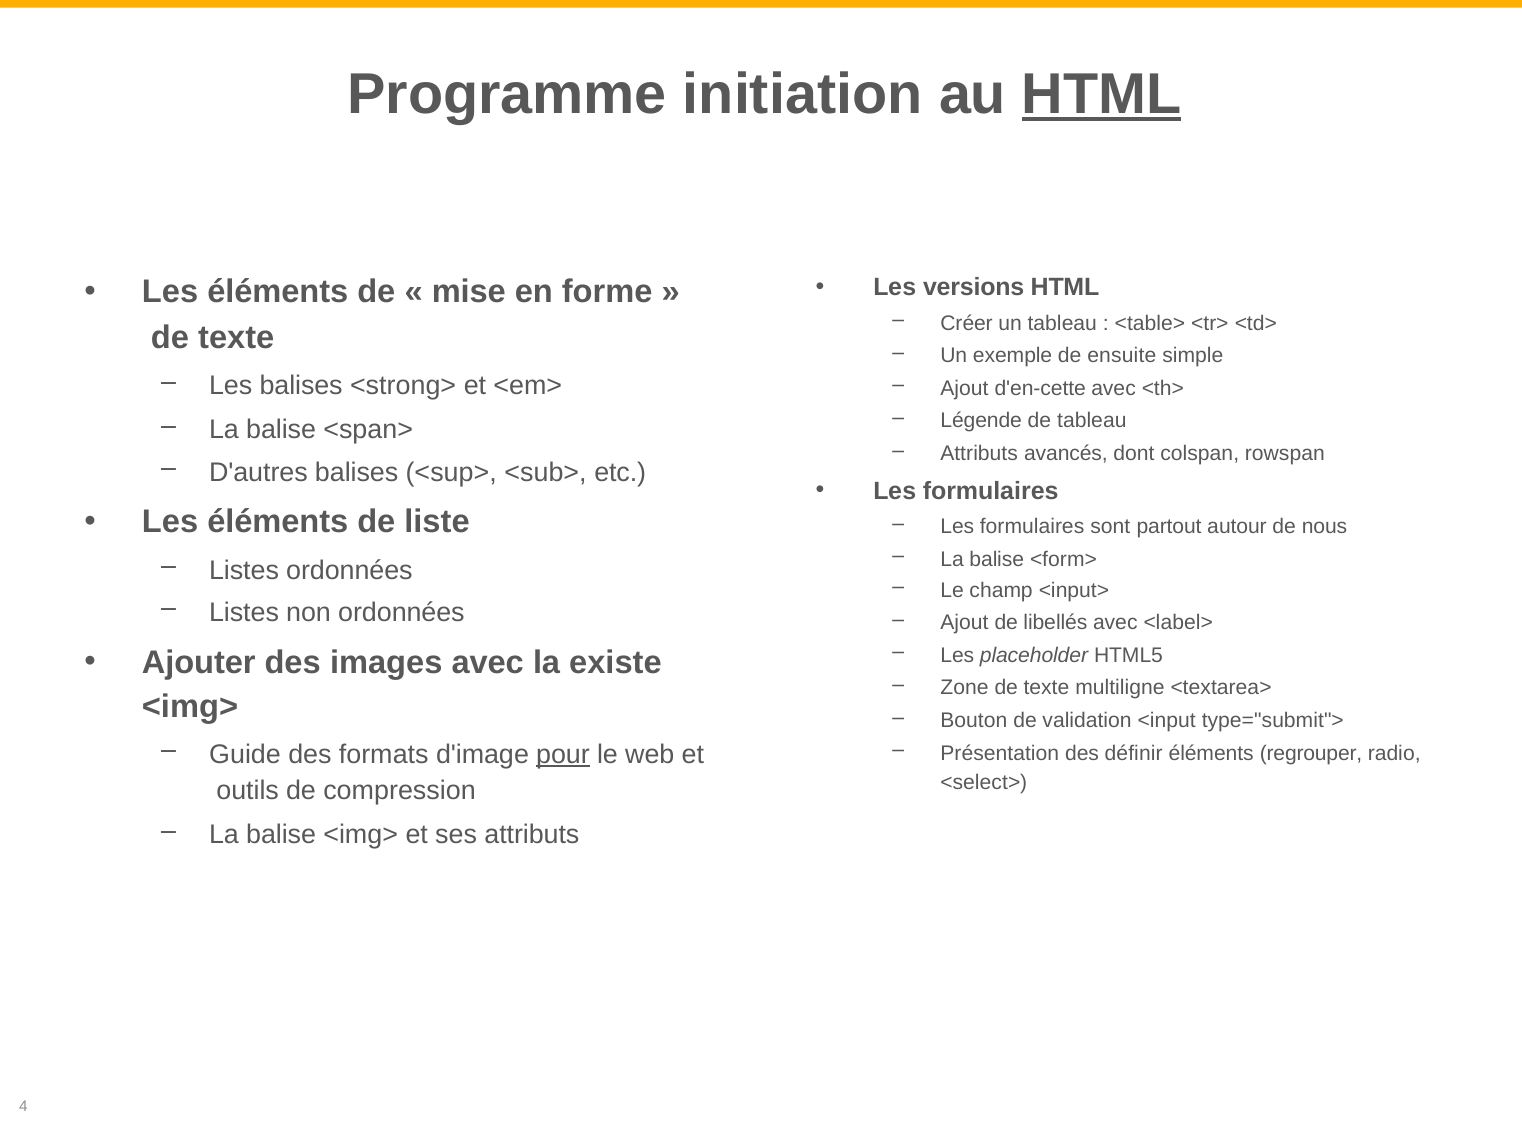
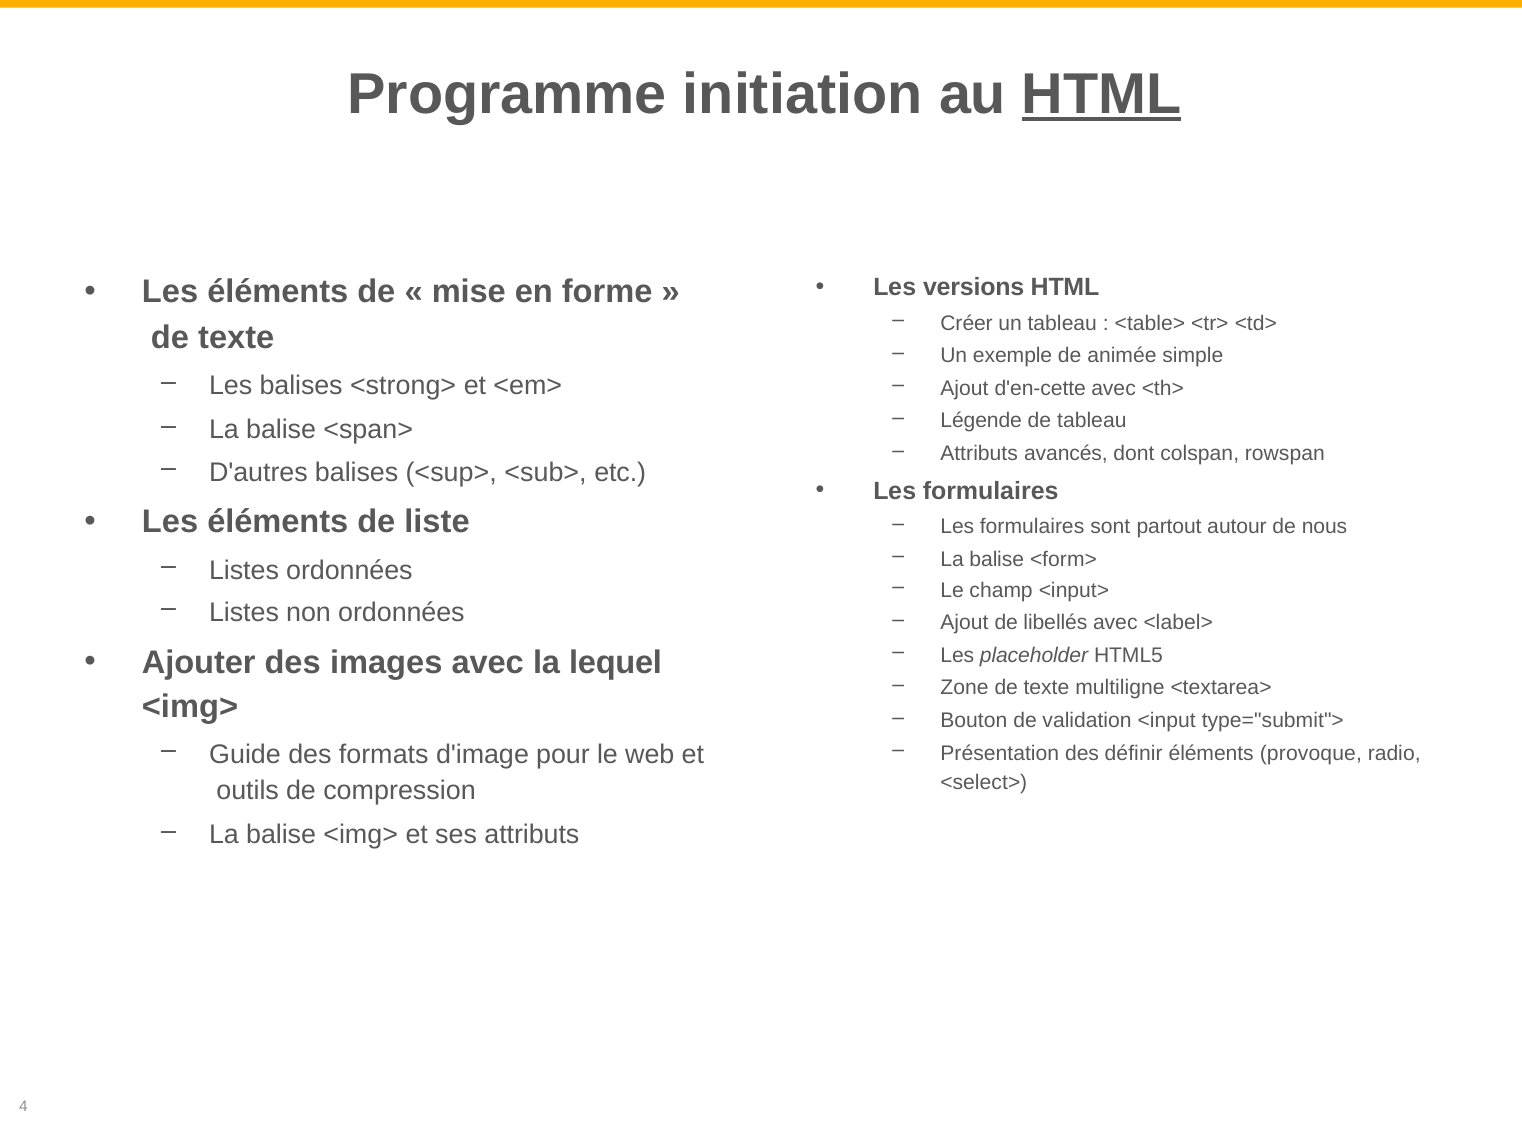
ensuite: ensuite -> animée (1122, 356)
existe: existe -> lequel (616, 662)
pour underline: present -> none (563, 754)
regrouper: regrouper -> provoque (1311, 753)
